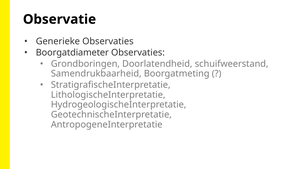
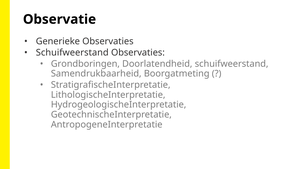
Boorgatdiameter: Boorgatdiameter -> Schuifweerstand (72, 53)
